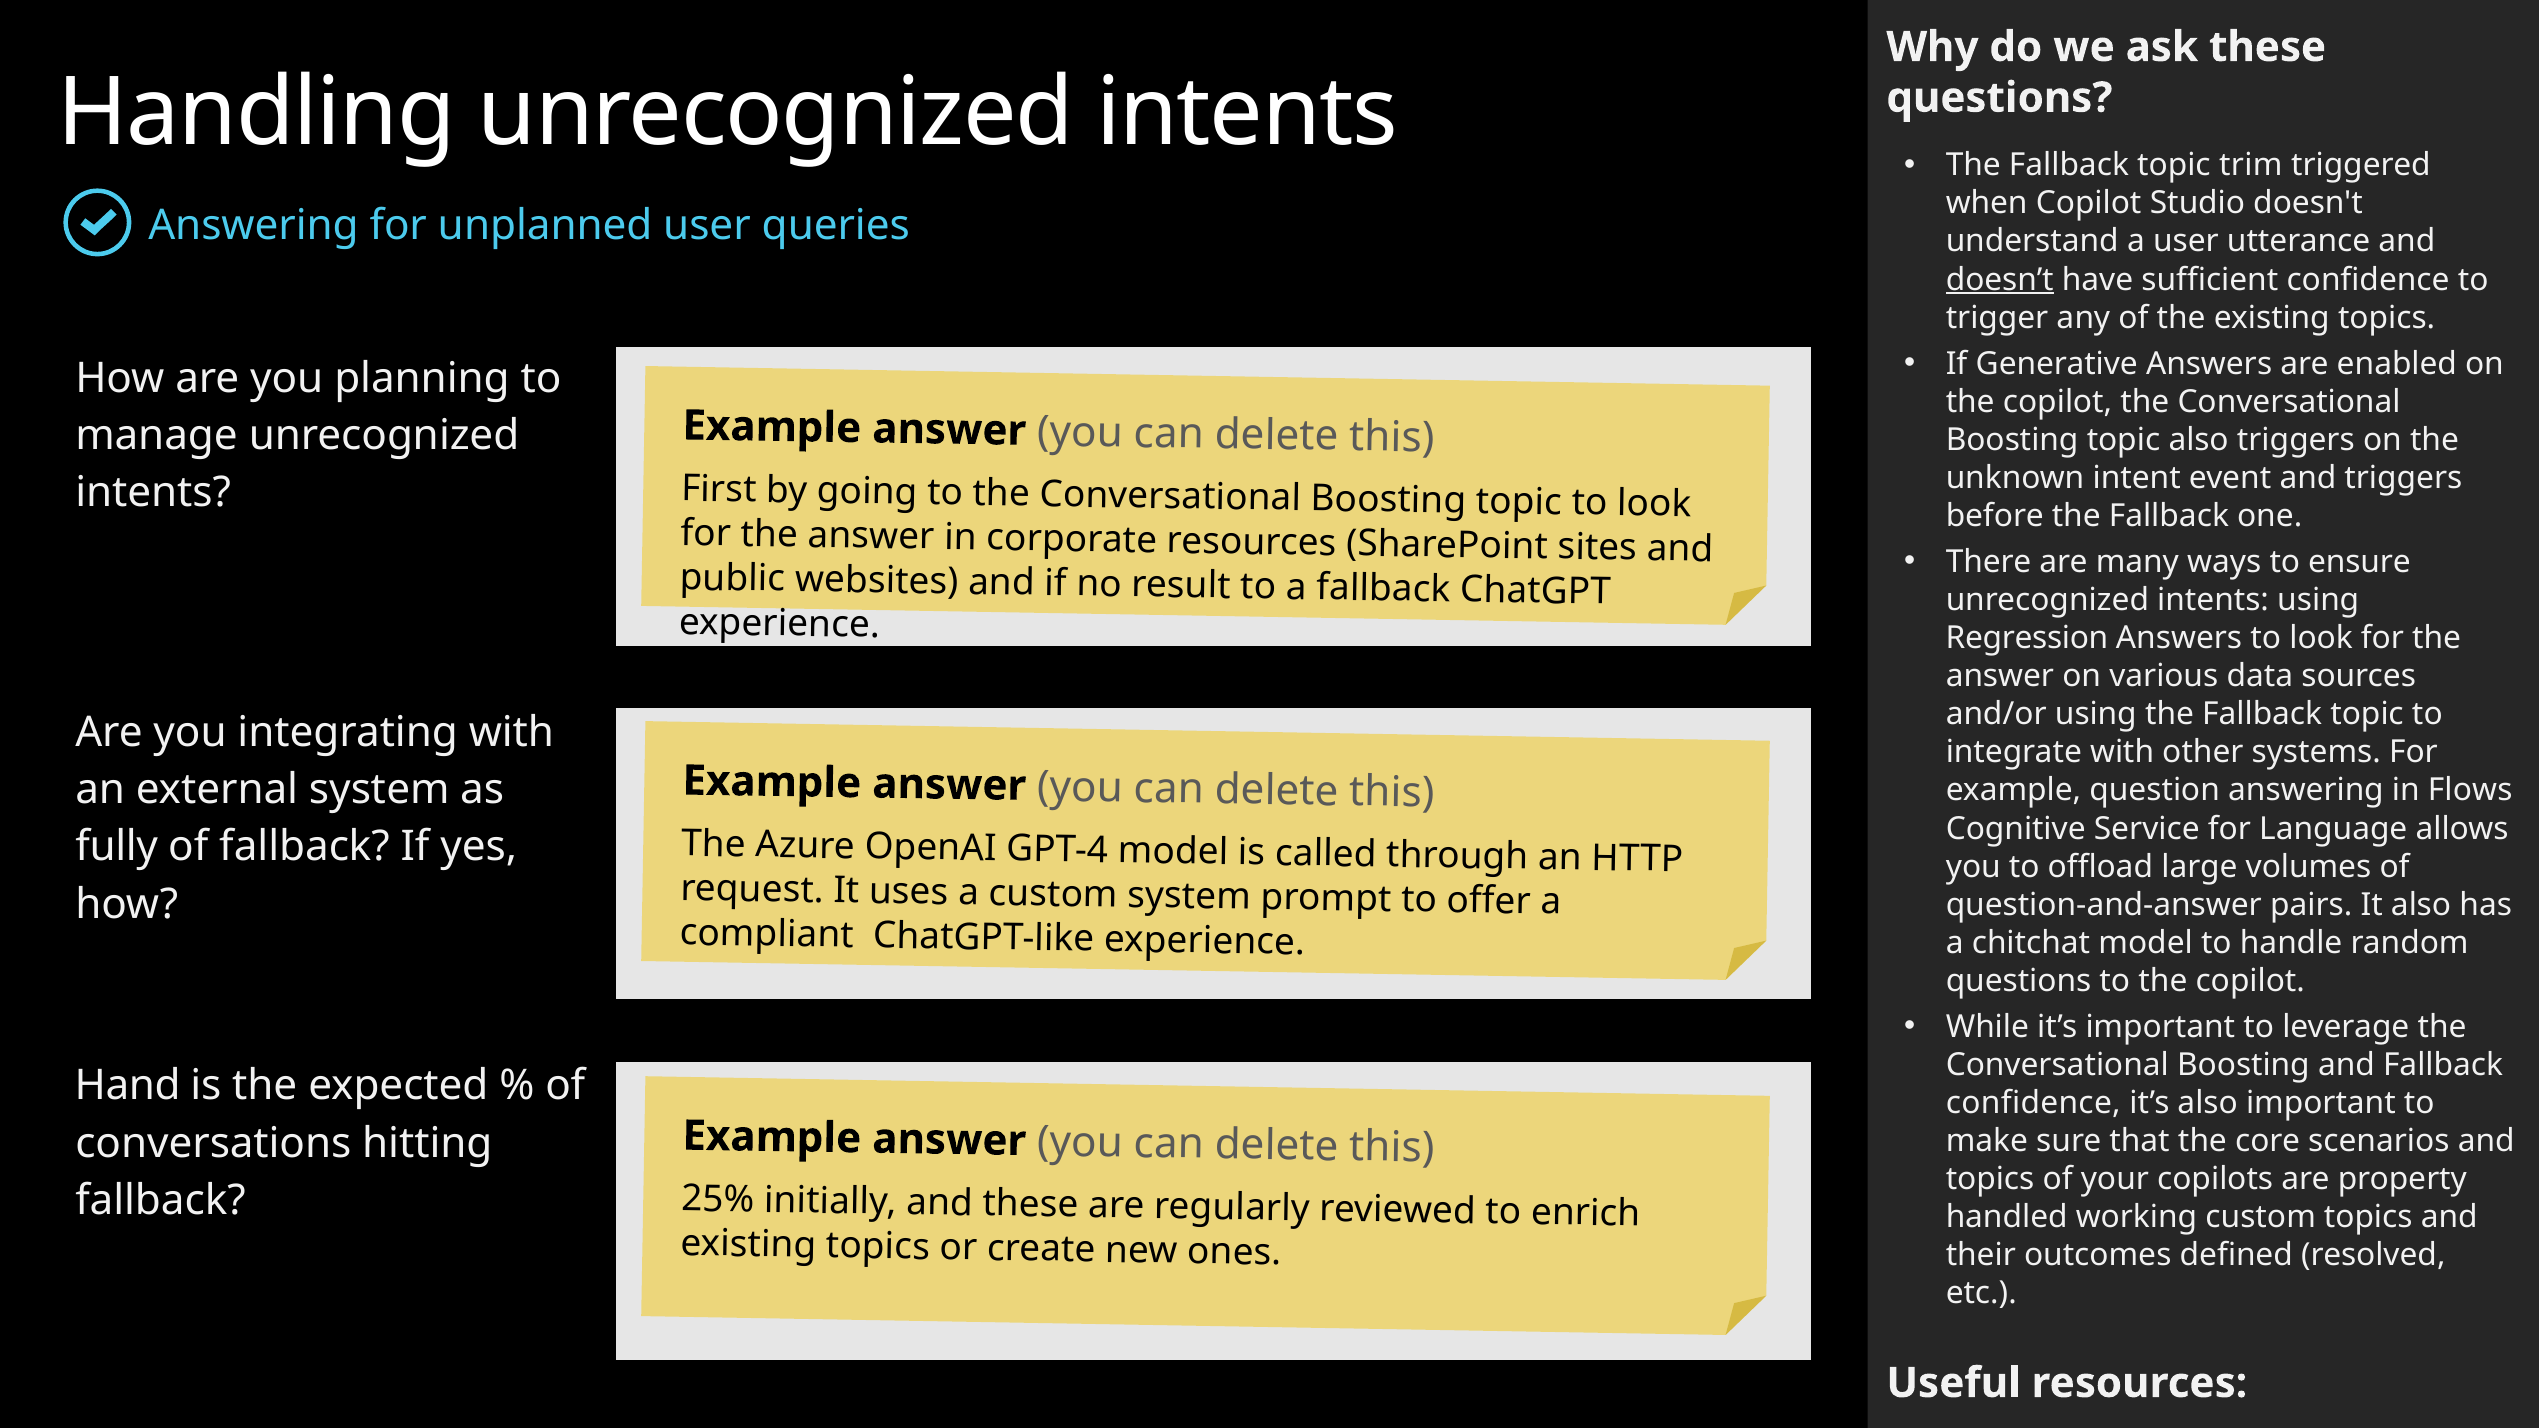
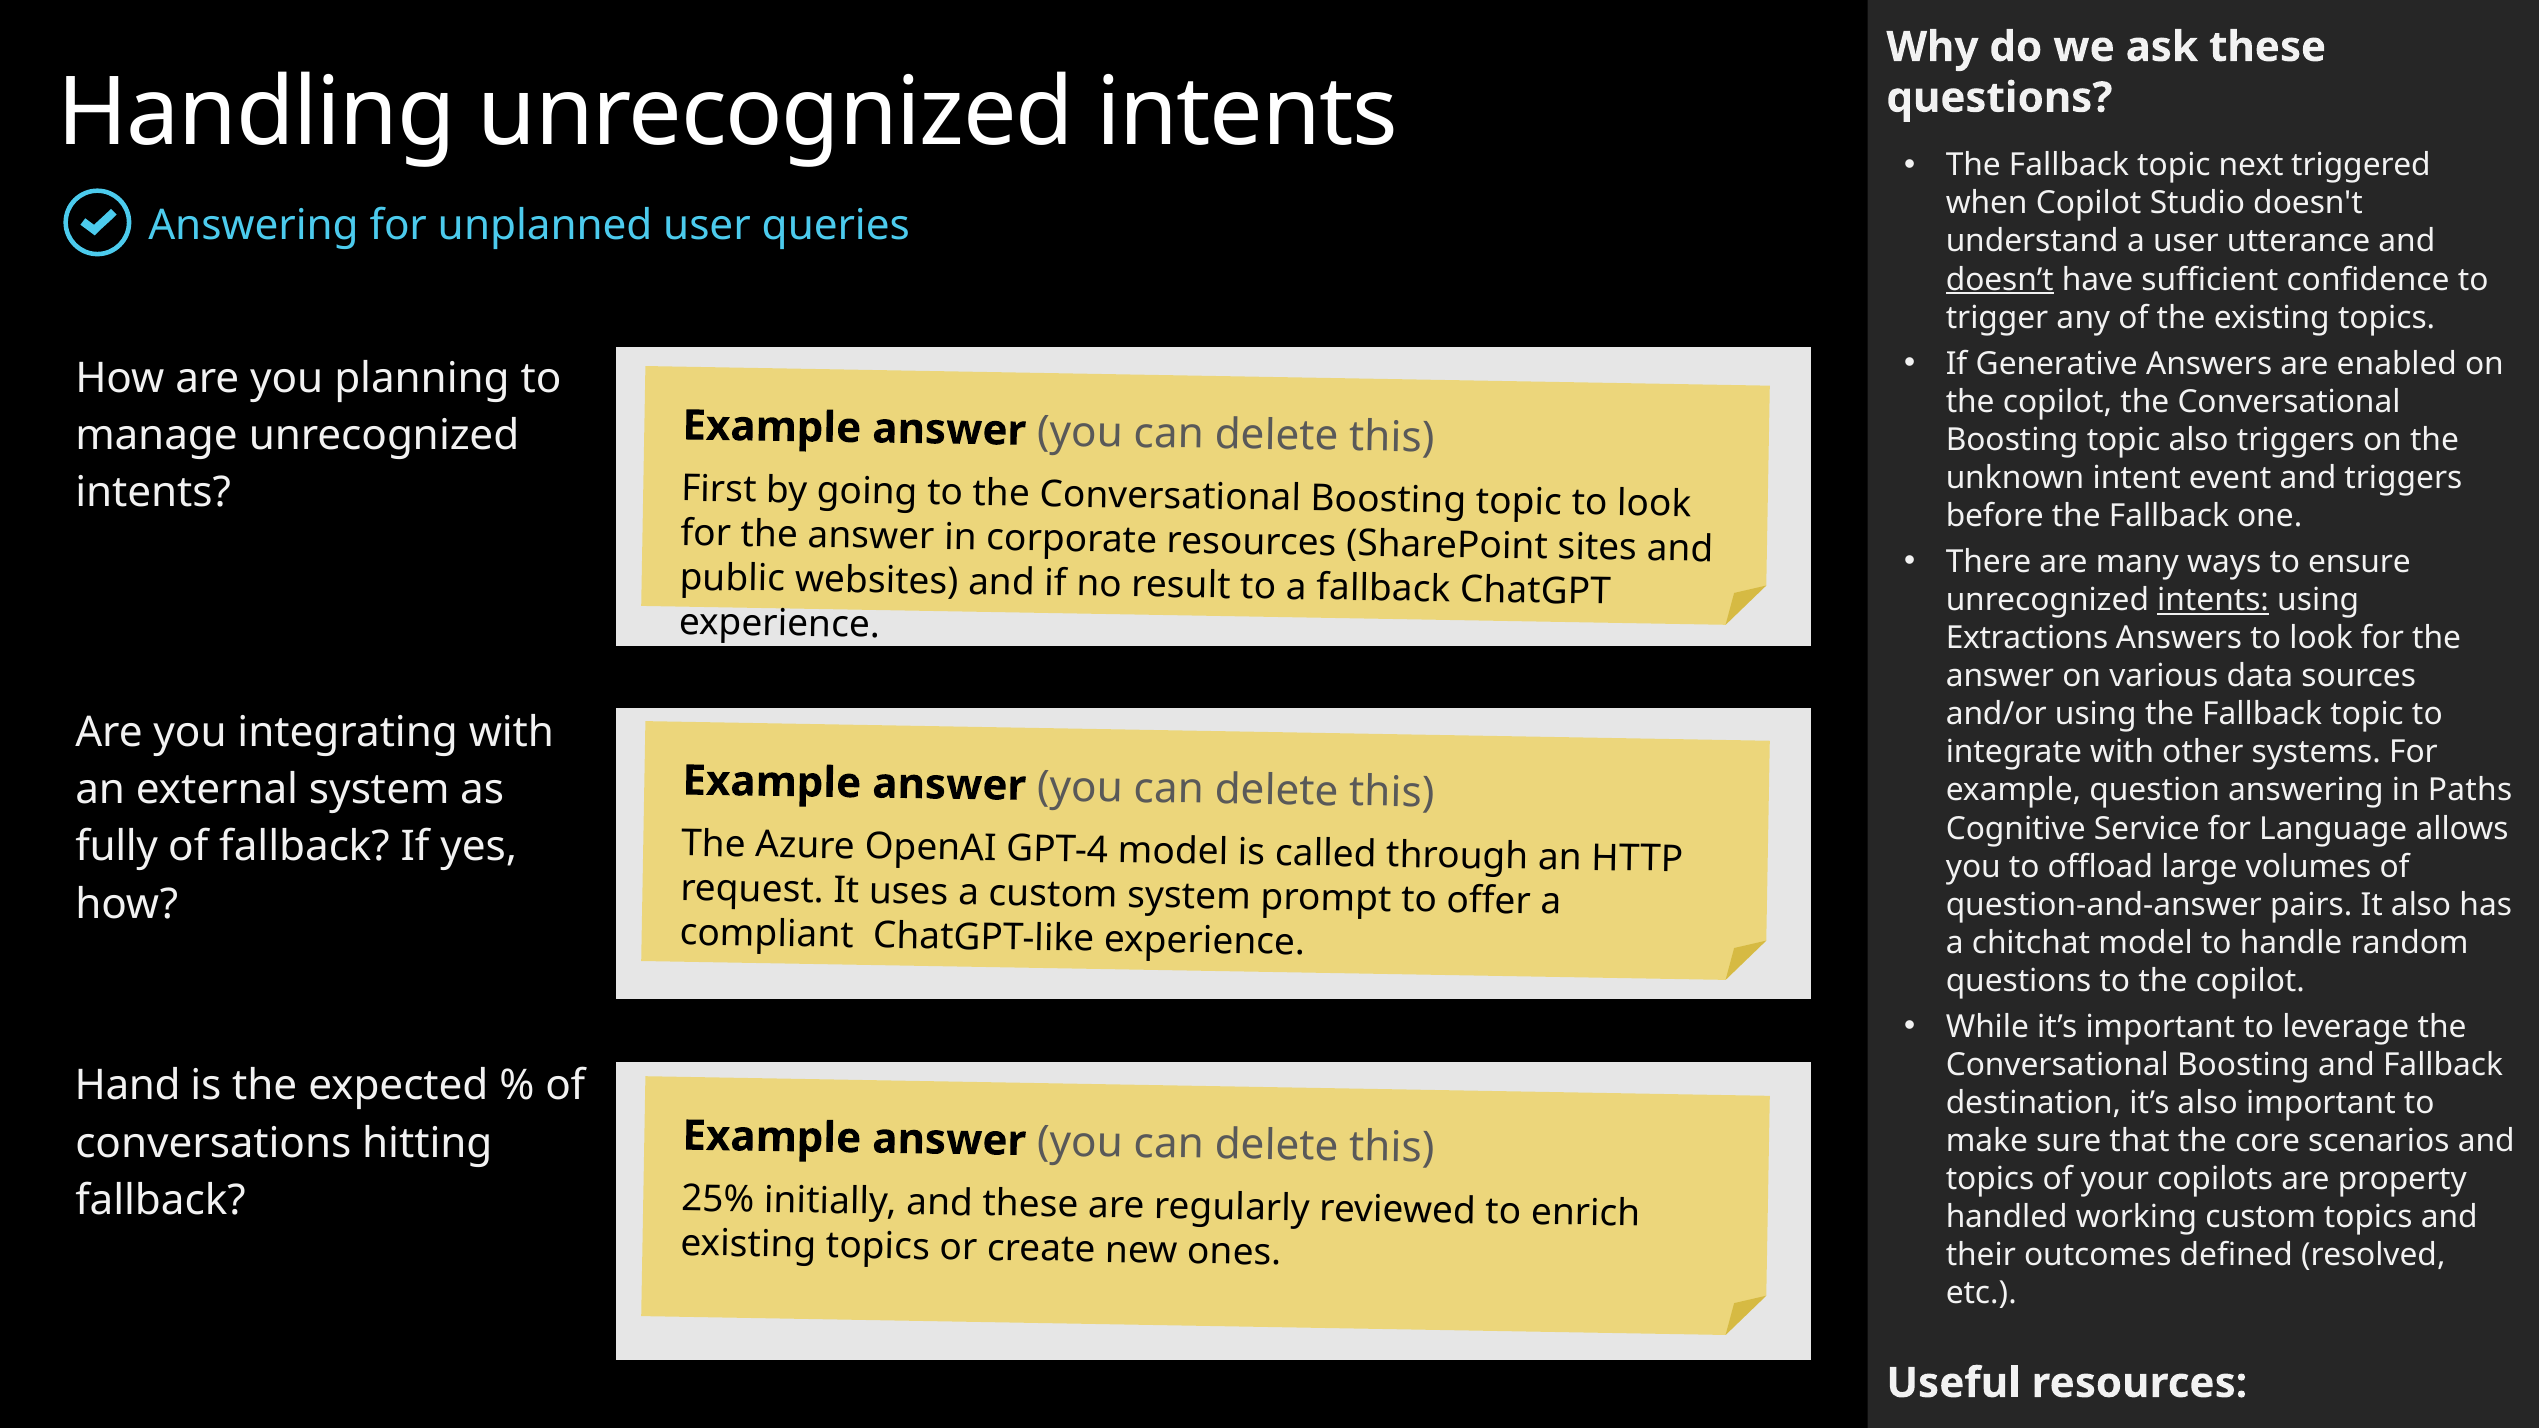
trim: trim -> next (2251, 165)
intents underline: none -> present (2213, 600)
Regression: Regression -> Extractions (2027, 638)
Flows: Flows -> Paths (2470, 791)
confidence: confidence -> destination (2034, 1103)
